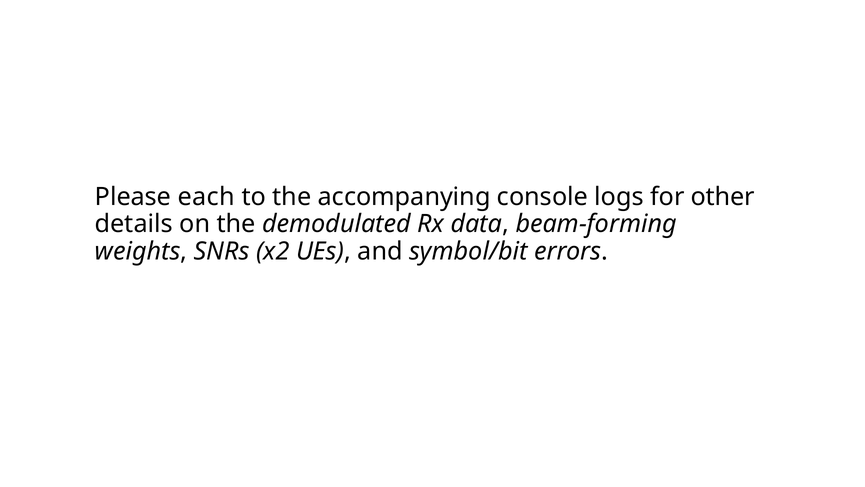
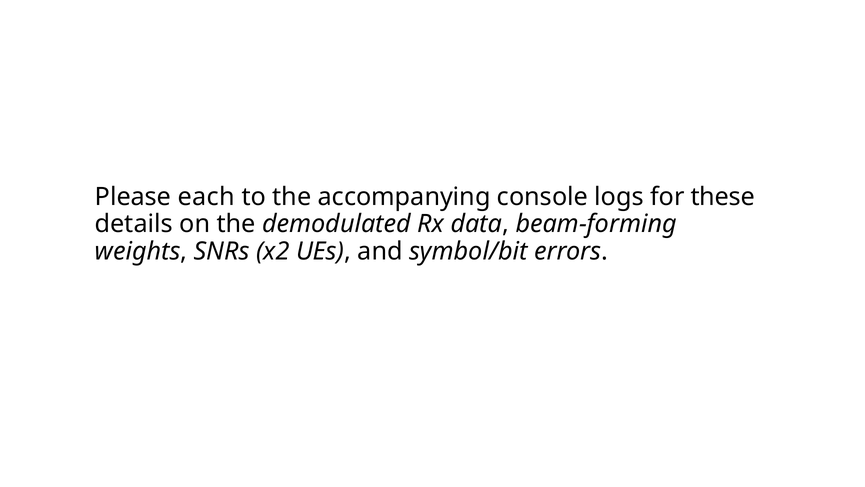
other: other -> these (723, 197)
